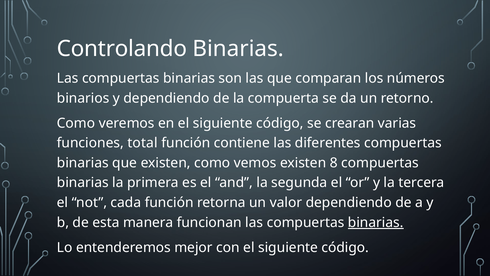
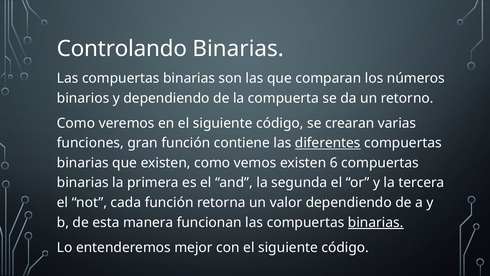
total: total -> gran (143, 143)
diferentes underline: none -> present (328, 143)
8: 8 -> 6 (334, 163)
